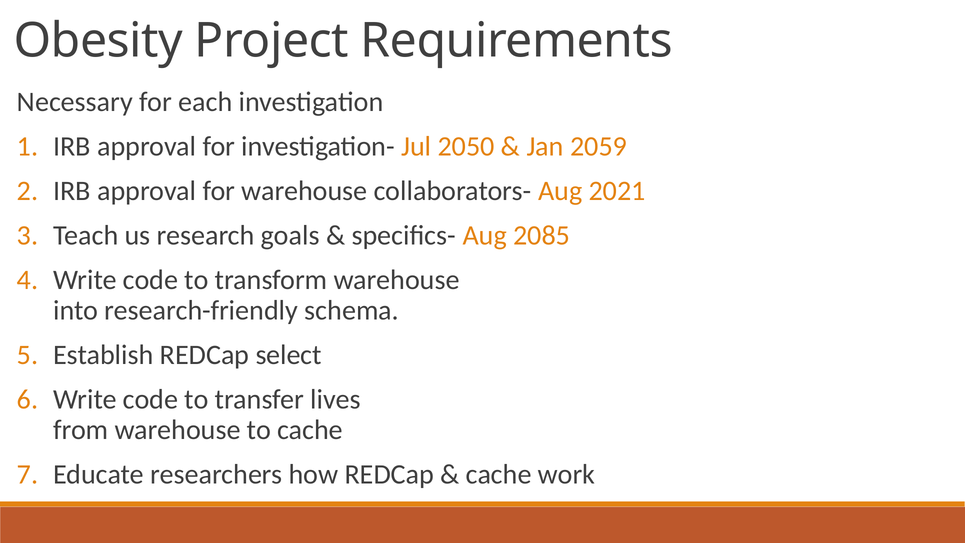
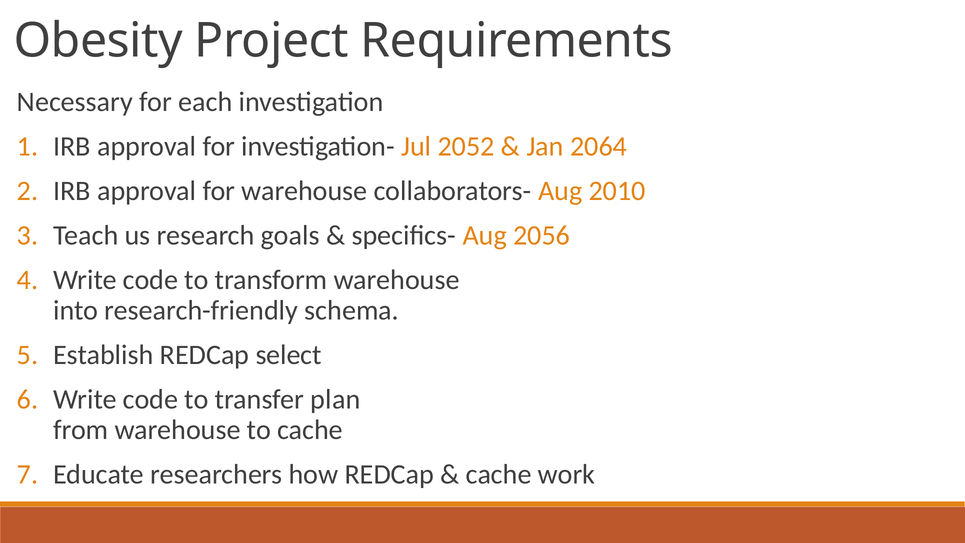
2050: 2050 -> 2052 (466, 146)
2059: 2059 -> 2064 (599, 146)
2021: 2021 -> 2010 (617, 191)
2085: 2085 -> 2056 (542, 235)
lives: lives -> plan (335, 399)
